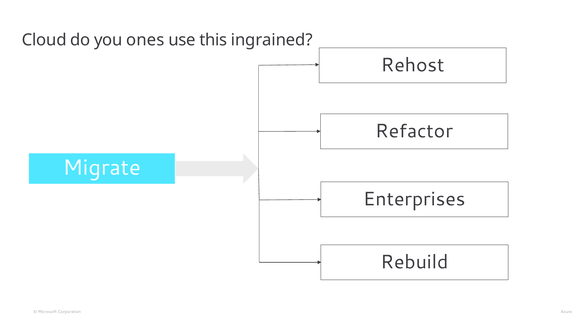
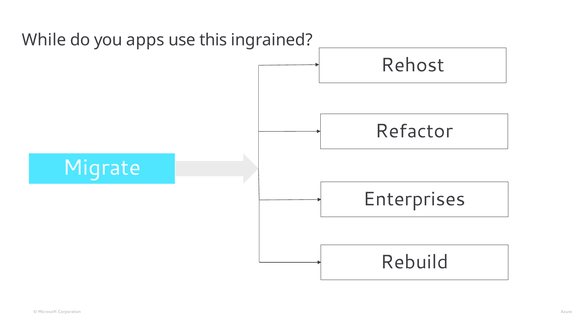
Cloud: Cloud -> While (44, 40)
ones: ones -> apps (145, 40)
